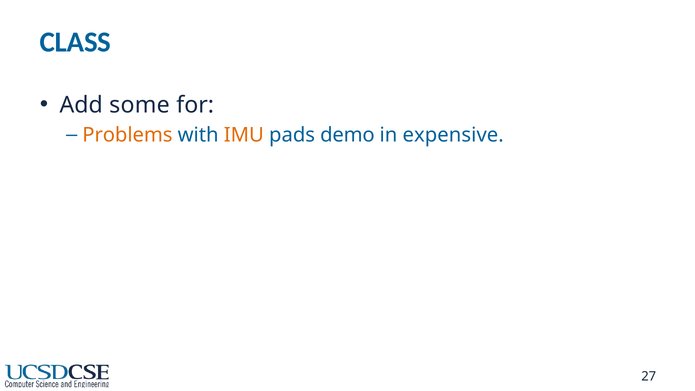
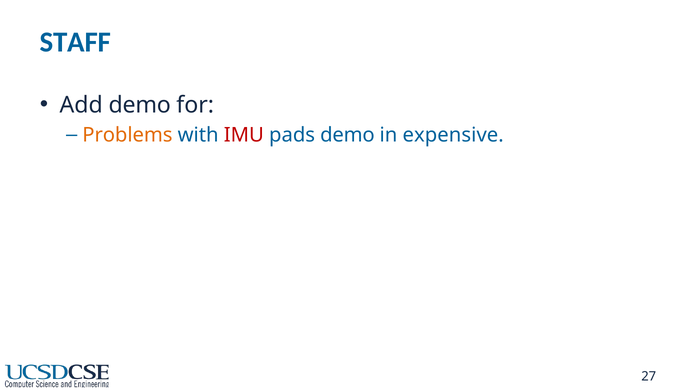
CLASS: CLASS -> STAFF (76, 42)
Add some: some -> demo (140, 105)
IMU colour: orange -> red (244, 135)
